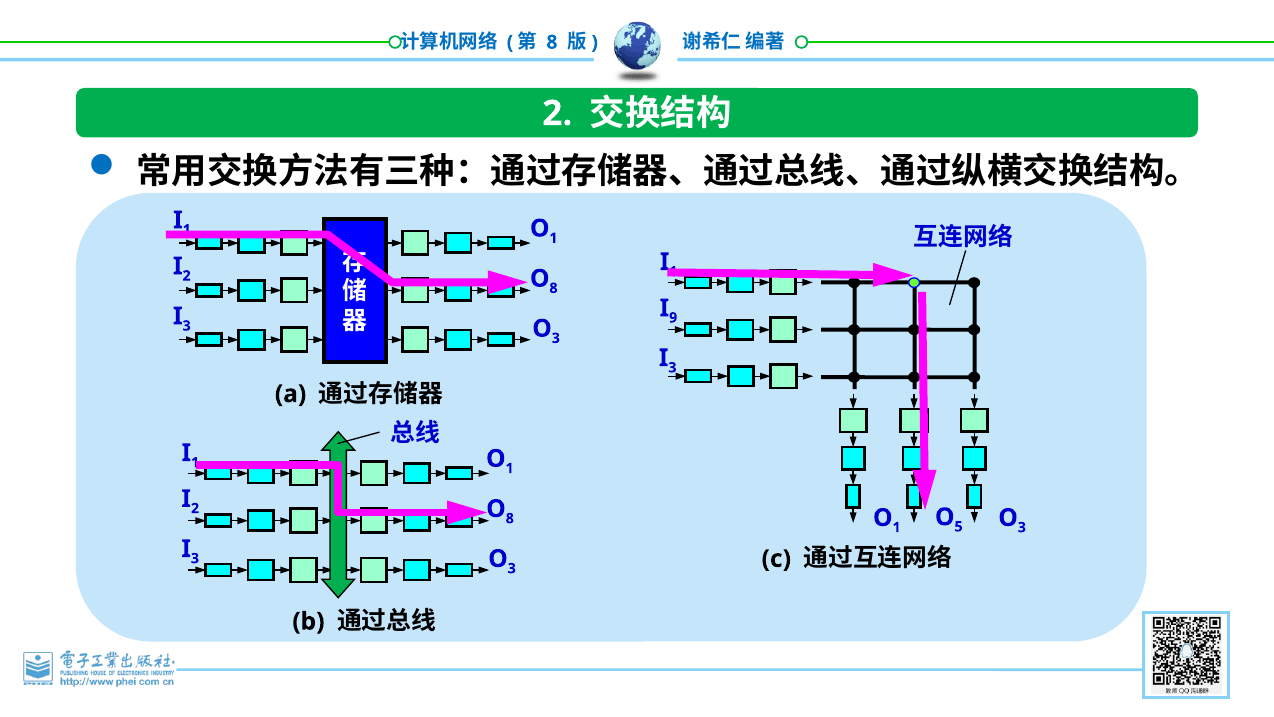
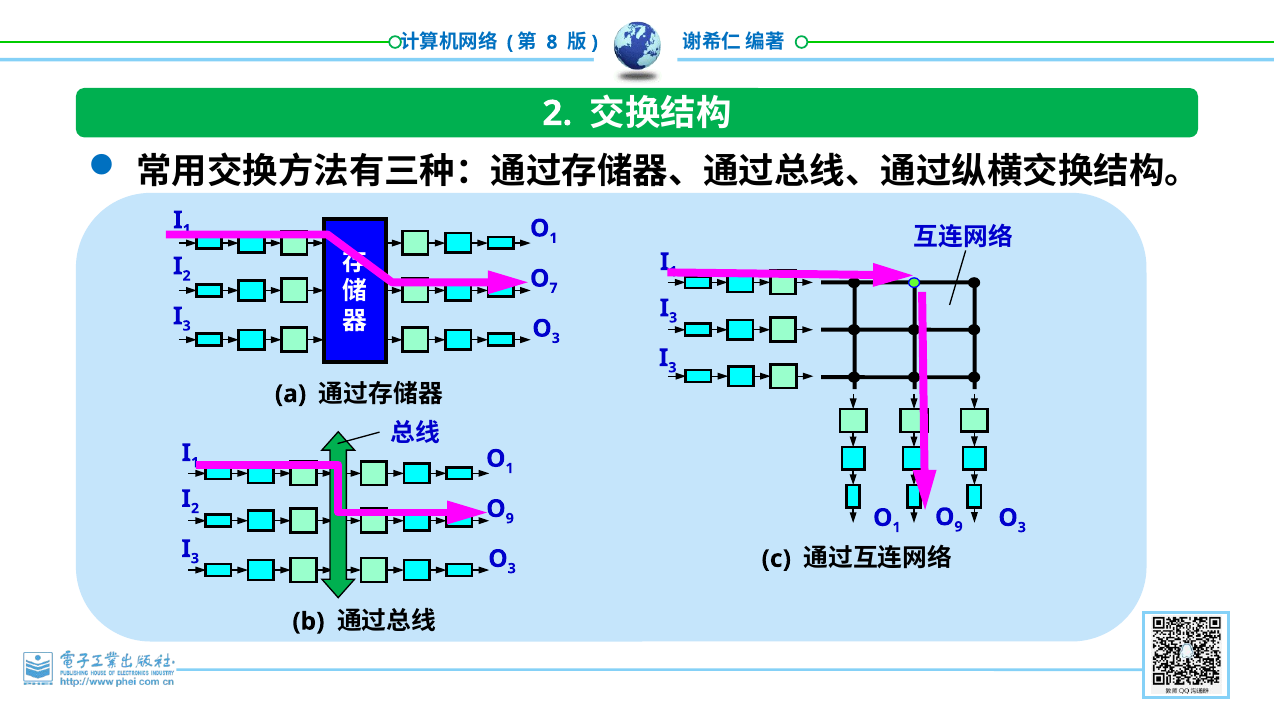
8: 8 -> 7 (554, 288)
9: 9 -> 3 (673, 318)
8: 8 -> 9 (510, 518)
5: 5 -> 9 (959, 526)
